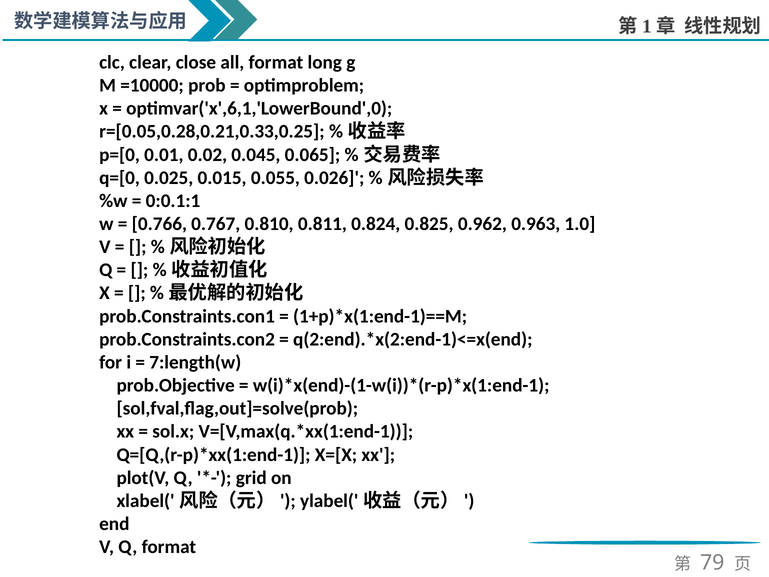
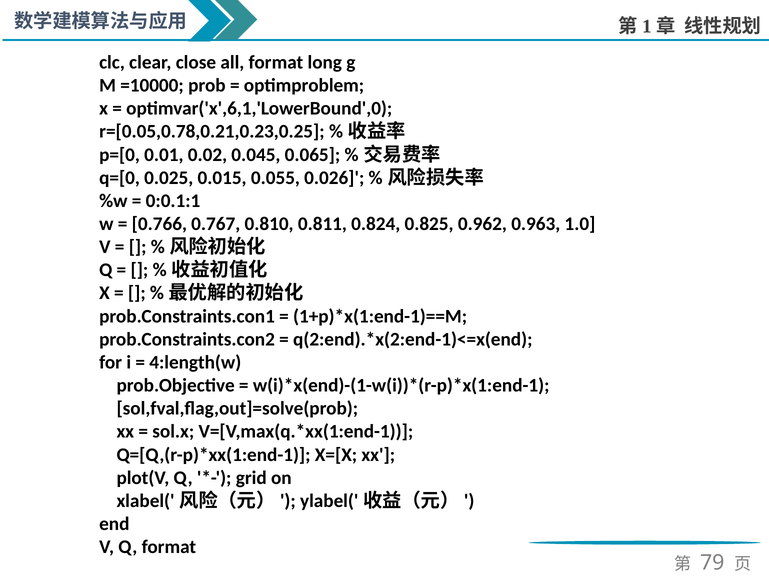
r=[0.05,0.28,0.21,0.33,0.25: r=[0.05,0.28,0.21,0.33,0.25 -> r=[0.05,0.78,0.21,0.23,0.25 (212, 132)
7:length(w: 7:length(w -> 4:length(w (195, 362)
